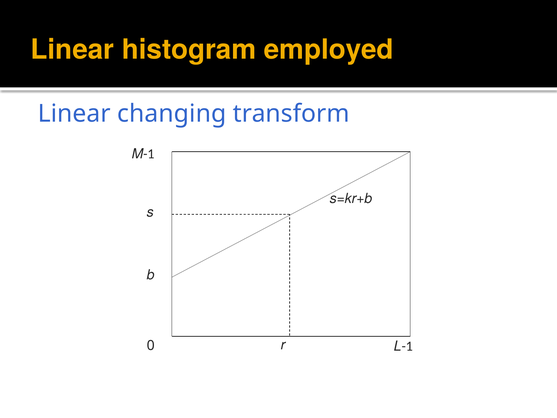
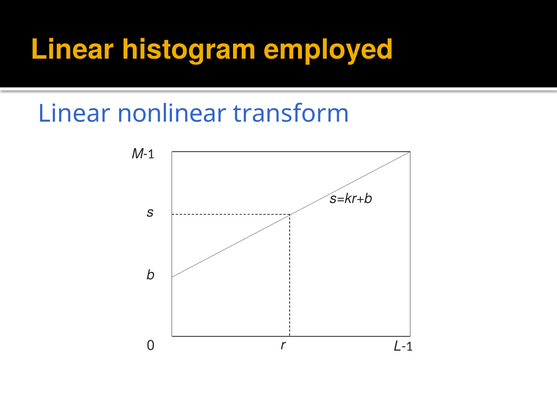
changing: changing -> nonlinear (172, 113)
